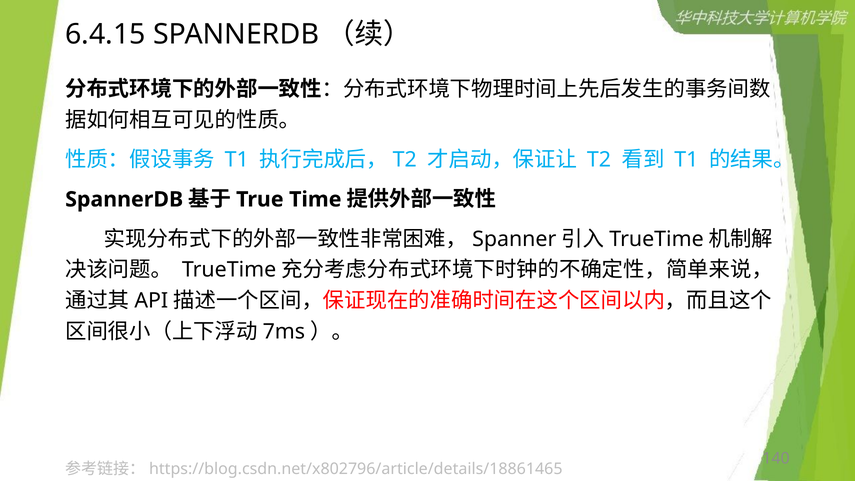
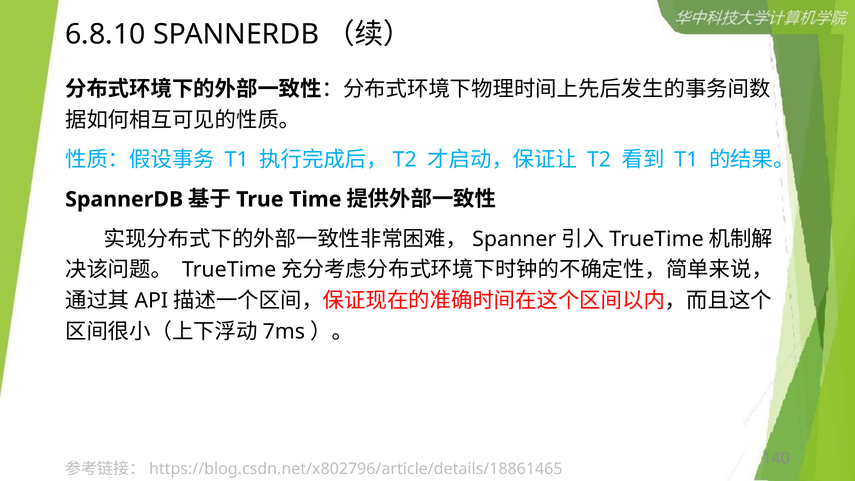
6.4.15: 6.4.15 -> 6.8.10 (105, 34)
